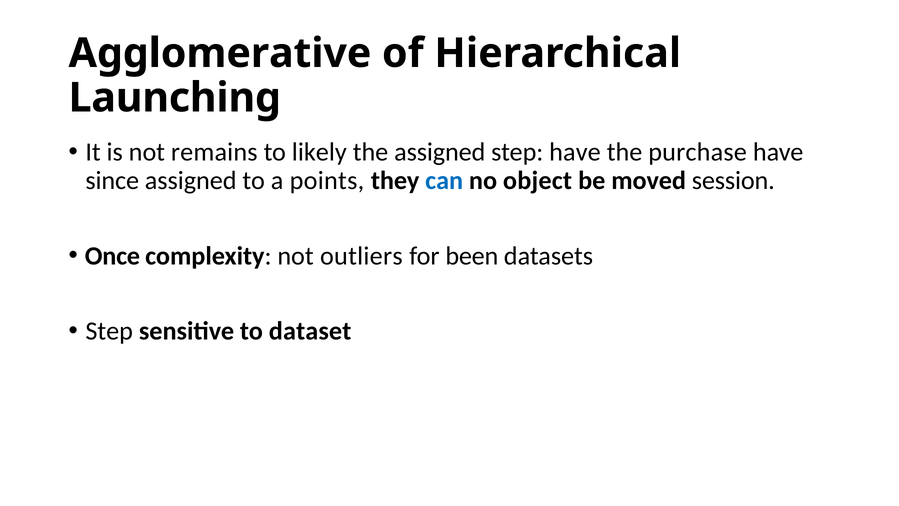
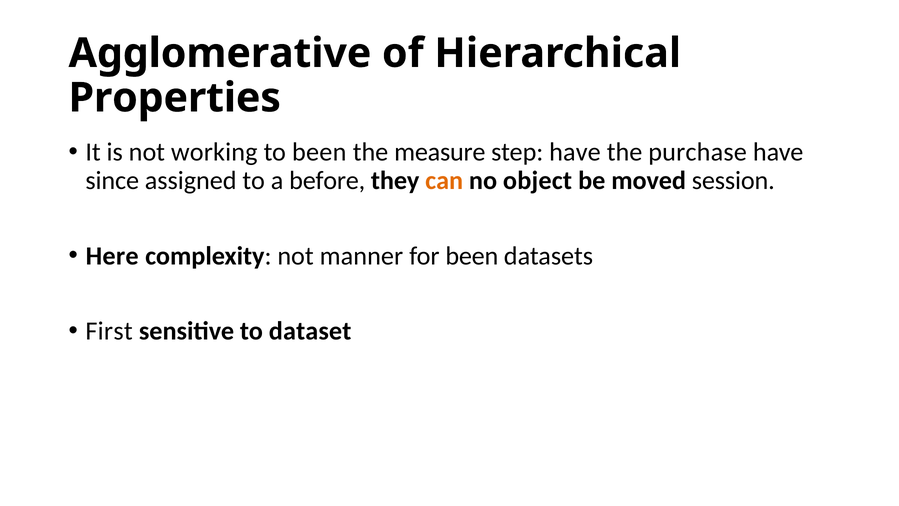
Launching: Launching -> Properties (175, 98)
remains: remains -> working (214, 152)
to likely: likely -> been (319, 152)
the assigned: assigned -> measure (440, 152)
points: points -> before (327, 180)
can colour: blue -> orange (444, 180)
Once: Once -> Here (112, 256)
outliers: outliers -> manner (361, 256)
Step: Step -> First (109, 331)
